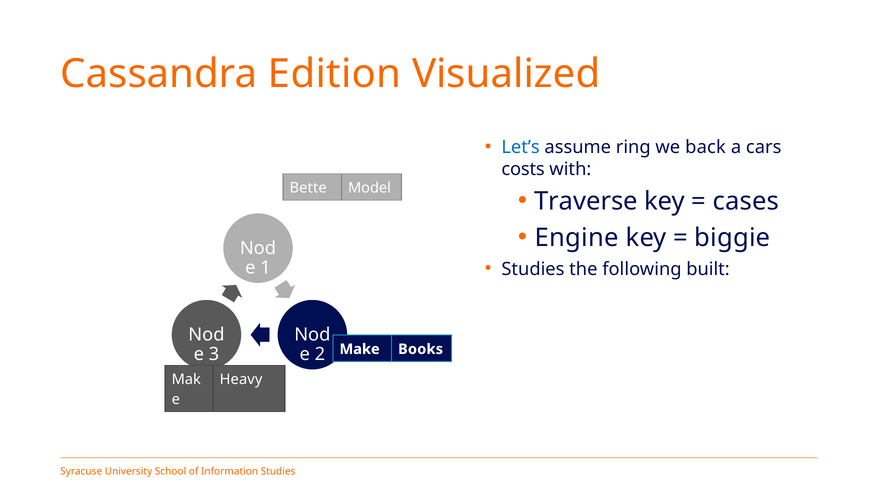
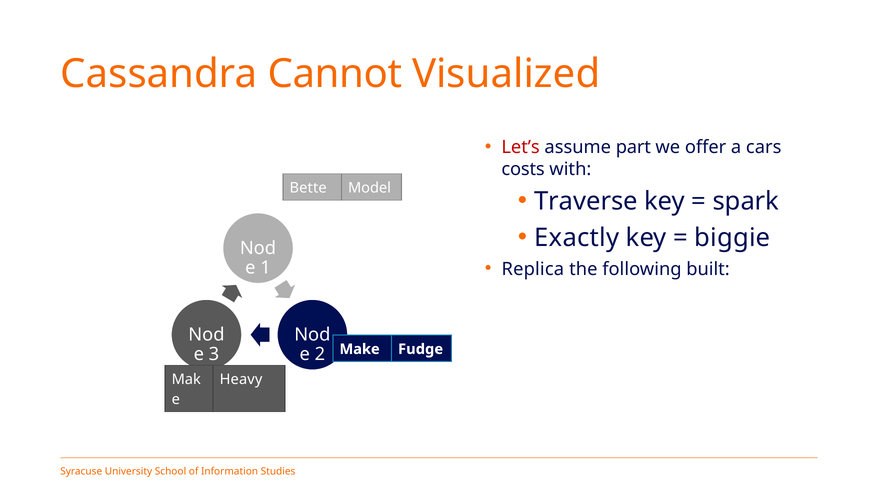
Edition: Edition -> Cannot (335, 74)
Let’s colour: blue -> red (521, 147)
ring: ring -> part (633, 147)
back: back -> offer (706, 147)
cases: cases -> spark (746, 201)
Engine: Engine -> Exactly (577, 238)
Studies: Studies -> Replica (533, 269)
Books: Books -> Fudge (421, 349)
